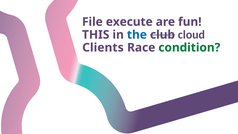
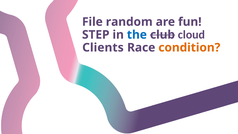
execute: execute -> random (129, 22)
THIS: THIS -> STEP (96, 35)
condition colour: green -> orange (189, 48)
